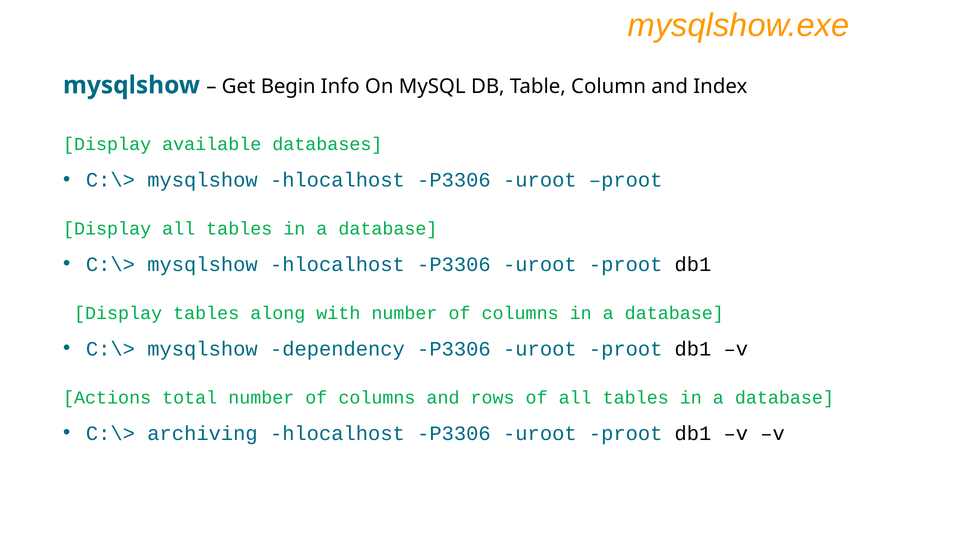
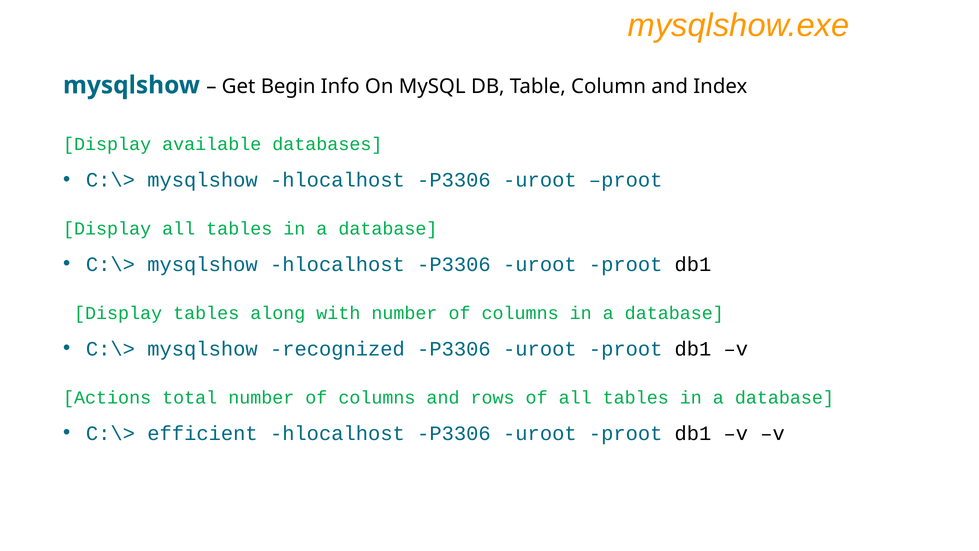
dependency: dependency -> recognized (337, 349)
archiving: archiving -> efficient (203, 433)
